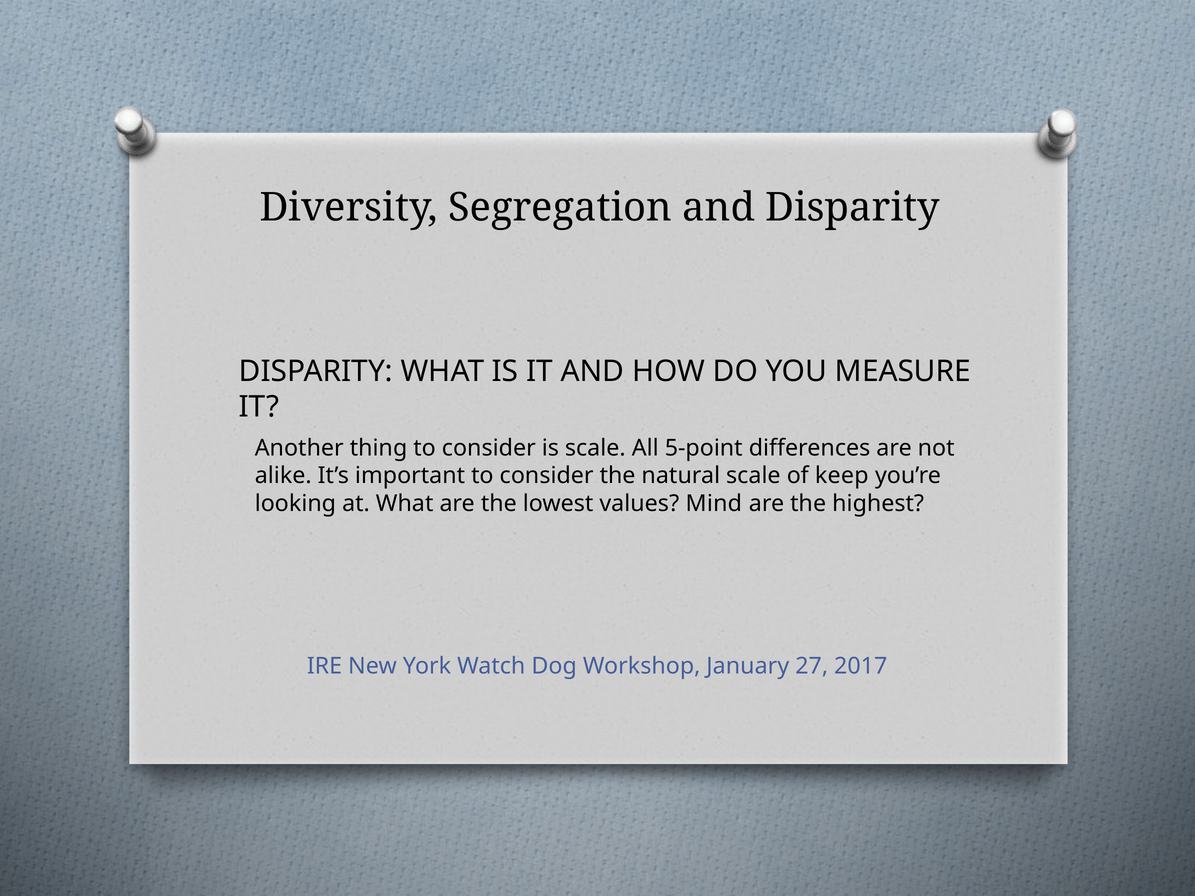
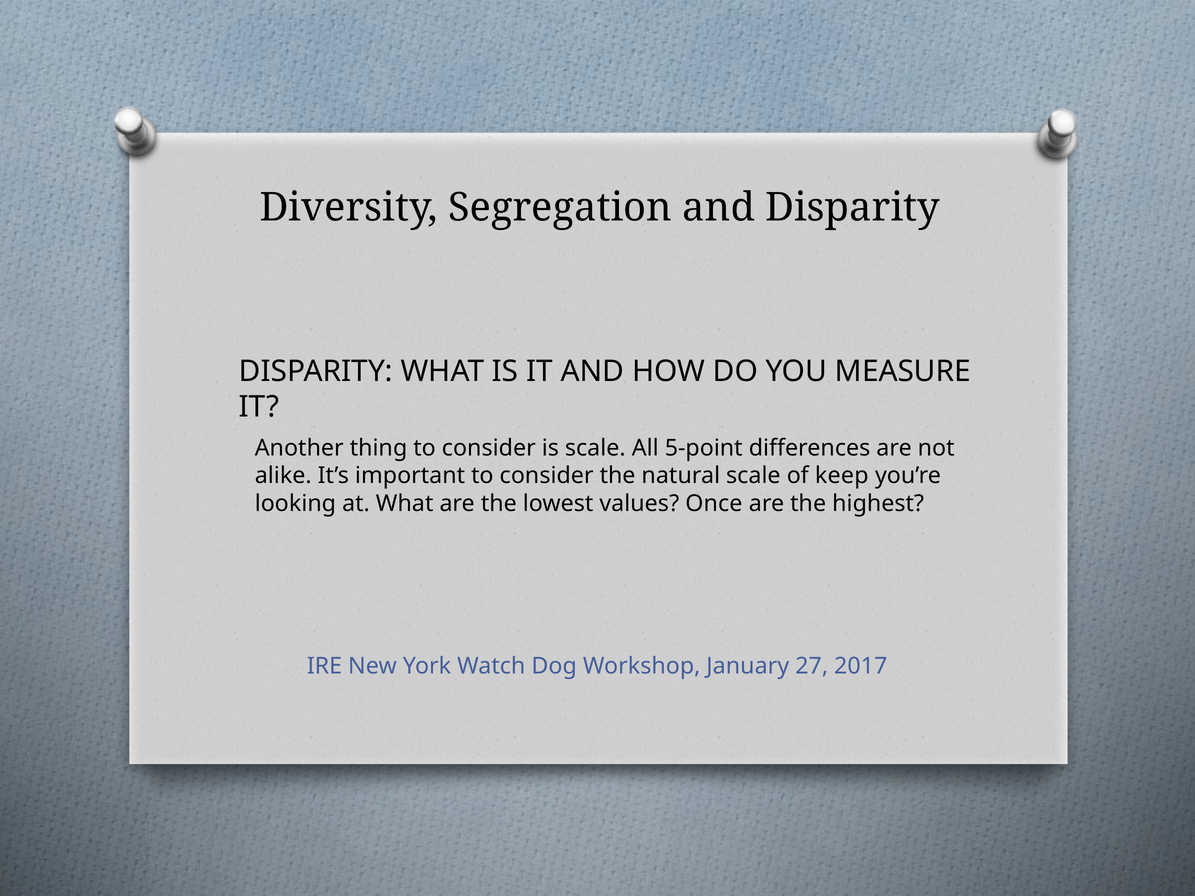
Mind: Mind -> Once (714, 504)
